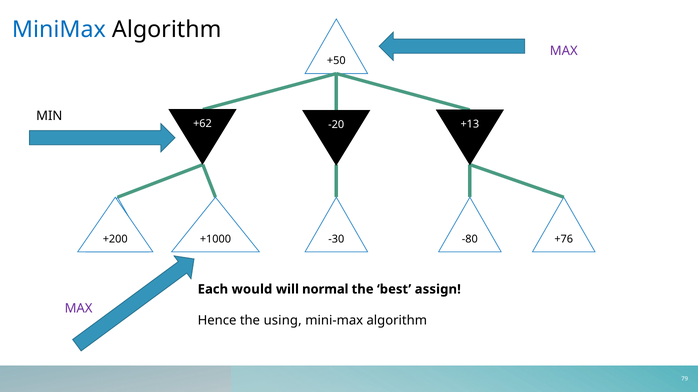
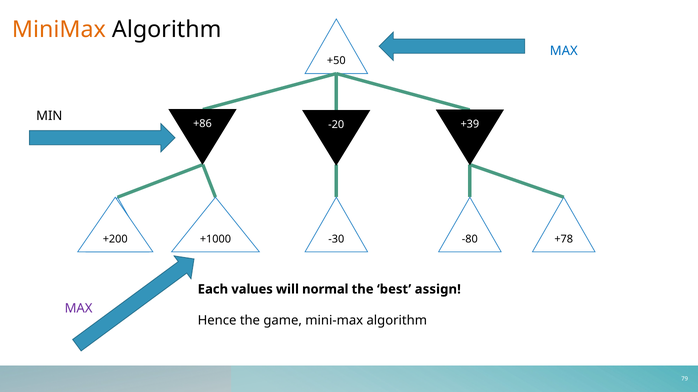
MiniMax colour: blue -> orange (59, 30)
MAX colour: purple -> blue (564, 51)
+62: +62 -> +86 (202, 124)
+13: +13 -> +39 (470, 125)
+76: +76 -> +78 (564, 239)
would: would -> values (252, 290)
using: using -> game (283, 321)
